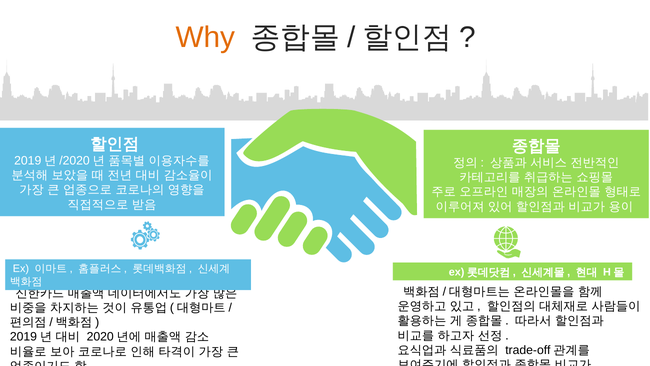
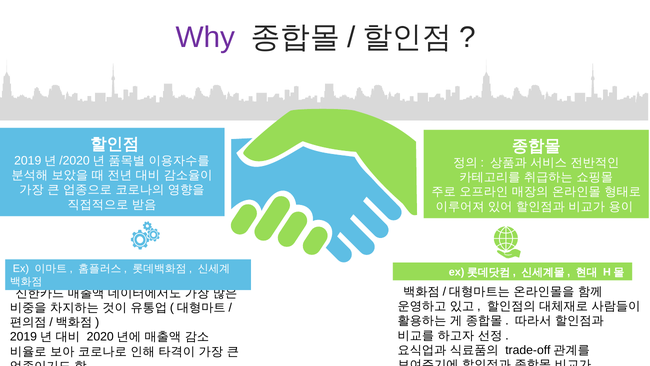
Why colour: orange -> purple (205, 37)
